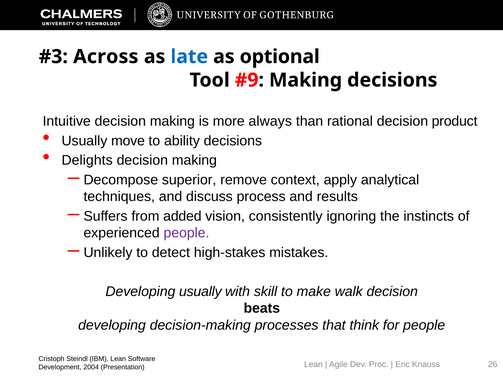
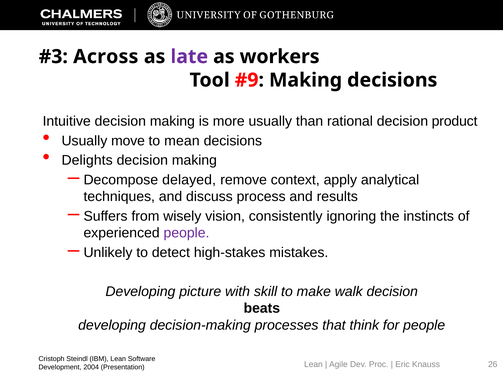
late colour: blue -> purple (189, 57)
optional: optional -> workers (280, 57)
more always: always -> usually (270, 121)
ability: ability -> mean (182, 141)
superior: superior -> delayed (189, 180)
added: added -> wisely (182, 216)
Developing usually: usually -> picture (200, 292)
